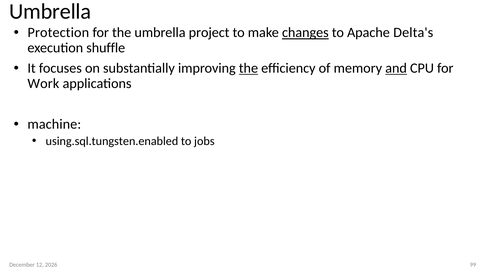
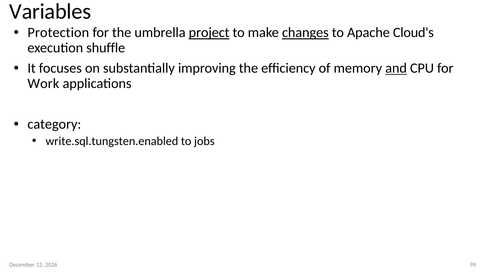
Umbrella: Umbrella -> Variables (50, 11)
project underline: none -> present (209, 33)
Delta's: Delta's -> Cloud's (413, 33)
the underline: present -> none (248, 68)
machine: machine -> category (54, 124)
using.sql.tungsten.enabled: using.sql.tungsten.enabled -> write.sql.tungsten.enabled (112, 141)
